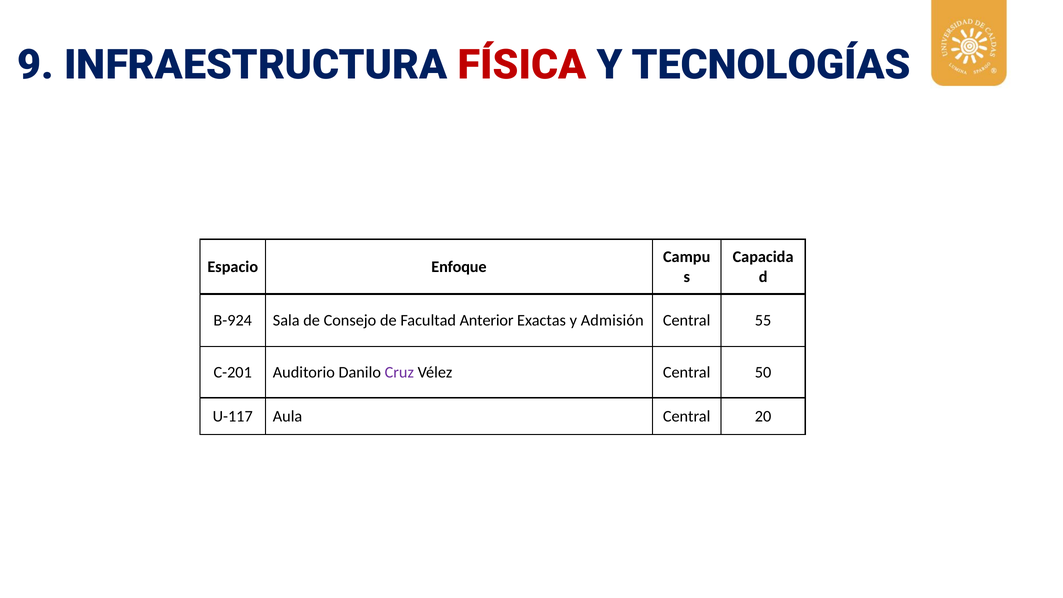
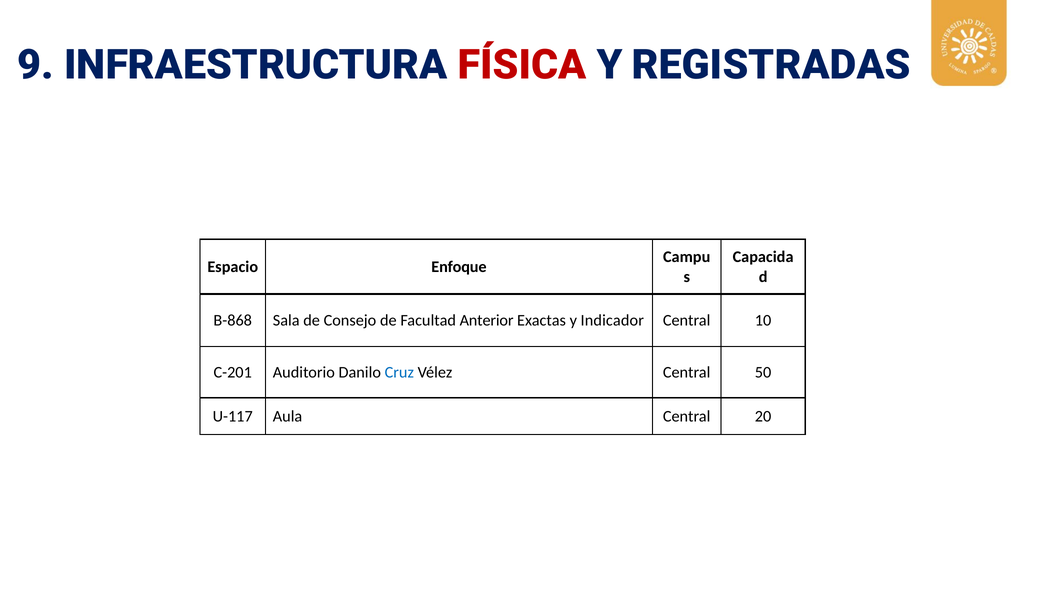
TECNOLOGÍAS: TECNOLOGÍAS -> REGISTRADAS (771, 65)
B-924: B-924 -> B-868 (233, 320)
Admisión: Admisión -> Indicador (612, 320)
55: 55 -> 10 (763, 320)
Cruz colour: purple -> blue (399, 372)
